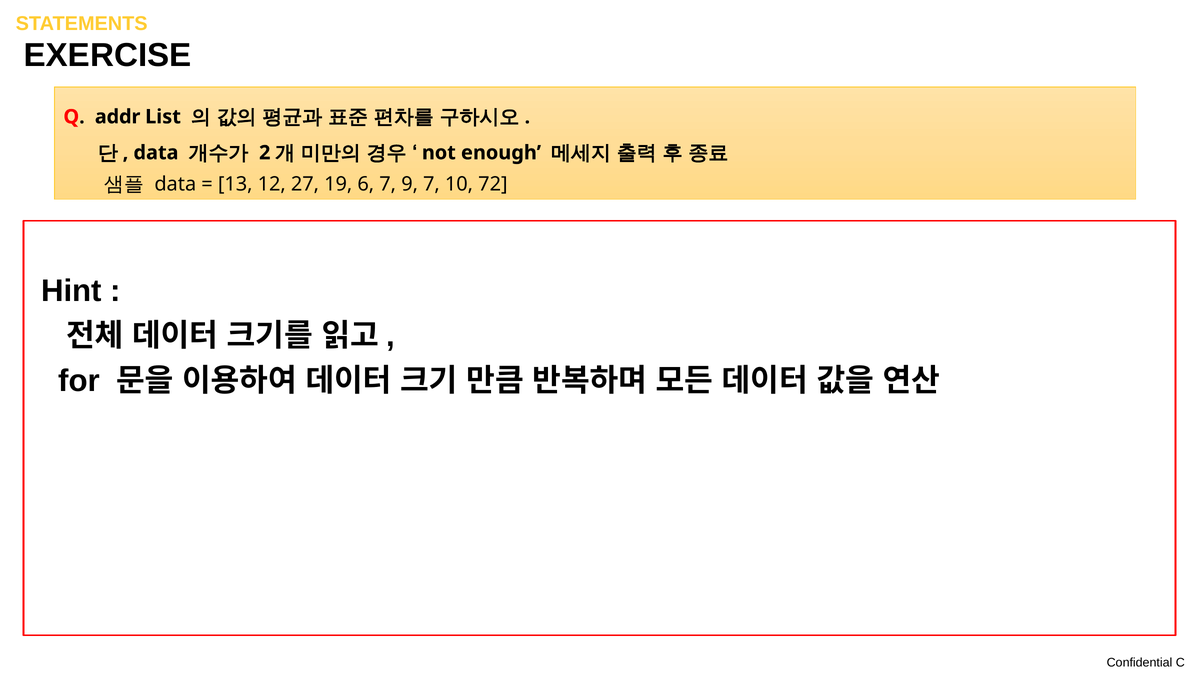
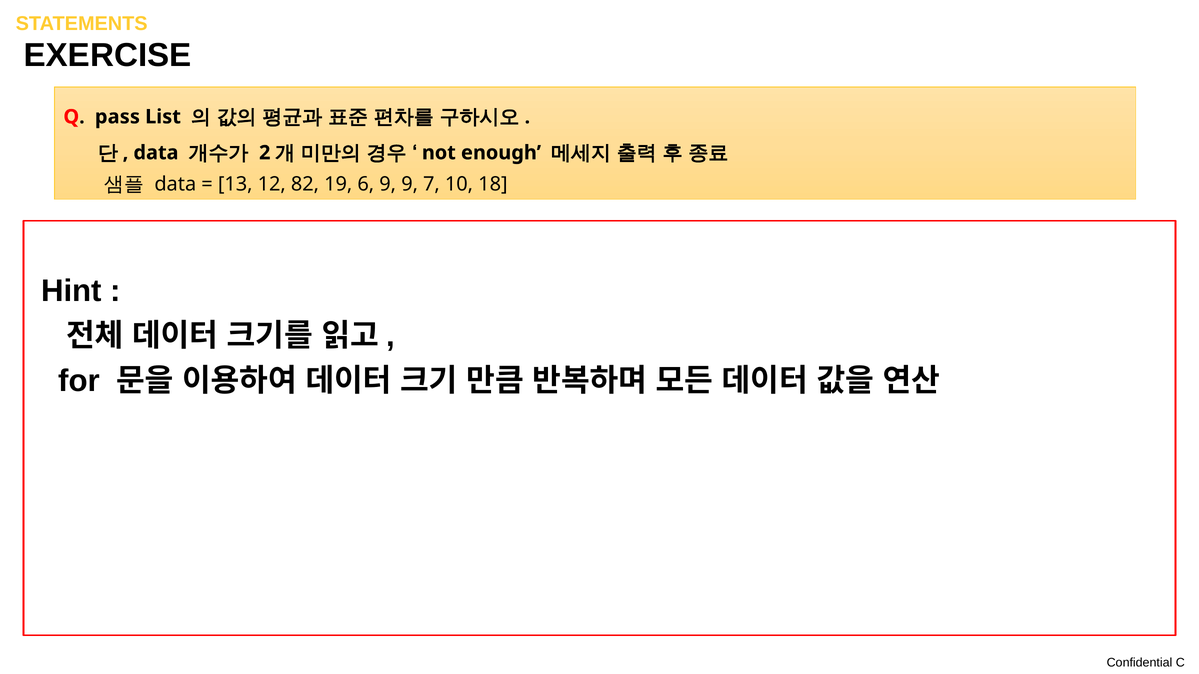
addr: addr -> pass (117, 117)
27: 27 -> 82 (305, 184)
6 7: 7 -> 9 (388, 184)
72: 72 -> 18 (493, 184)
